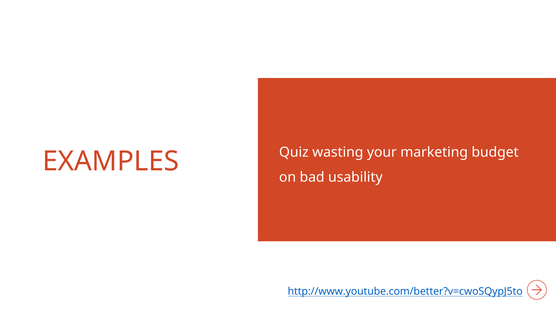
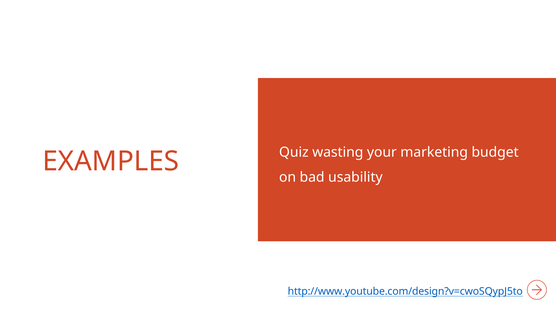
http://www.youtube.com/better?v=cwoSQypJ5to: http://www.youtube.com/better?v=cwoSQypJ5to -> http://www.youtube.com/design?v=cwoSQypJ5to (405, 291)
